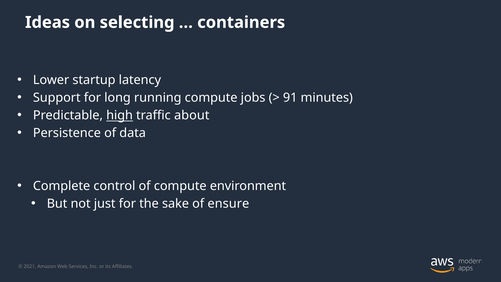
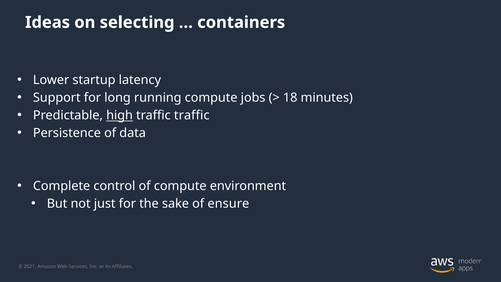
91: 91 -> 18 (290, 98)
traffic about: about -> traffic (192, 115)
